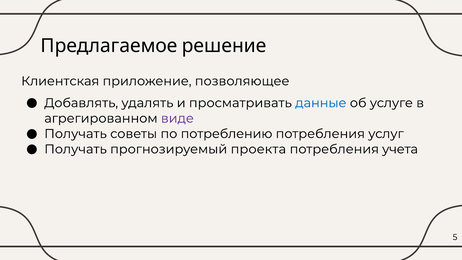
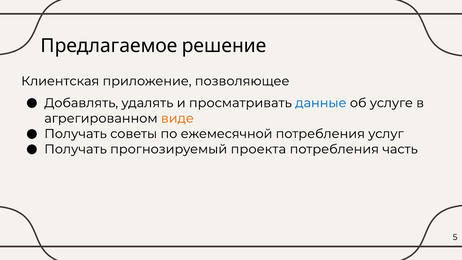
виде colour: purple -> orange (177, 118)
потреблению: потреблению -> ежемесячной (227, 134)
учета: учета -> часть (400, 149)
